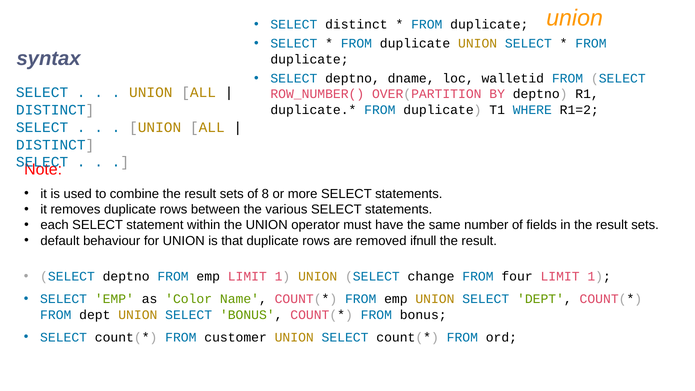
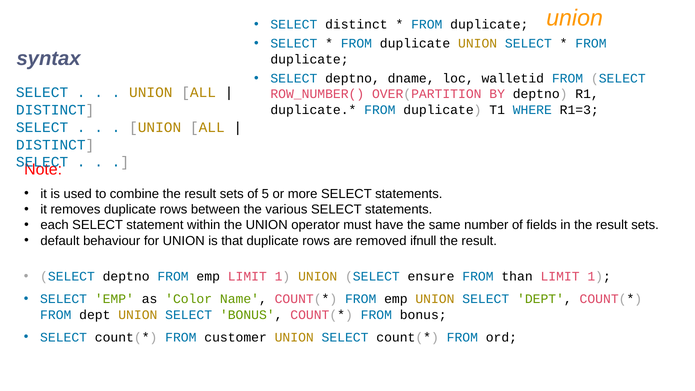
R1=2: R1=2 -> R1=3 (579, 110)
8: 8 -> 5 (265, 194)
change: change -> ensure (431, 277)
four: four -> than (517, 277)
